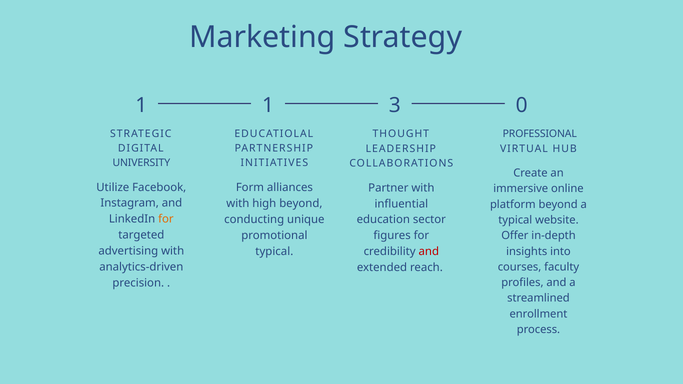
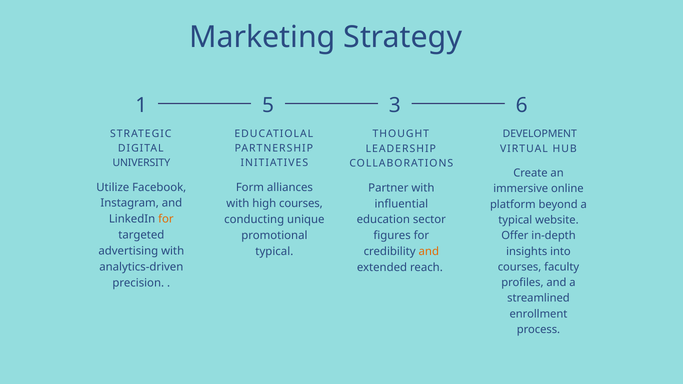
1 1: 1 -> 5 (268, 106)
0: 0 -> 6 (522, 106)
PROFESSIONAL: PROFESSIONAL -> DEVELOPMENT (540, 134)
high beyond: beyond -> courses (301, 204)
and colour: red -> orange (429, 252)
